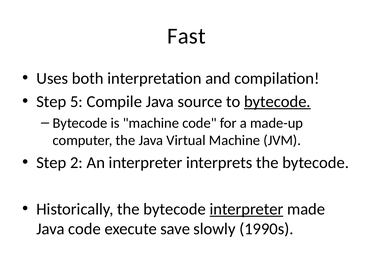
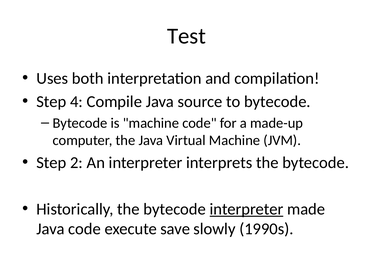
Fast: Fast -> Test (187, 36)
5: 5 -> 4 (76, 101)
bytecode underline: present -> none (277, 101)
